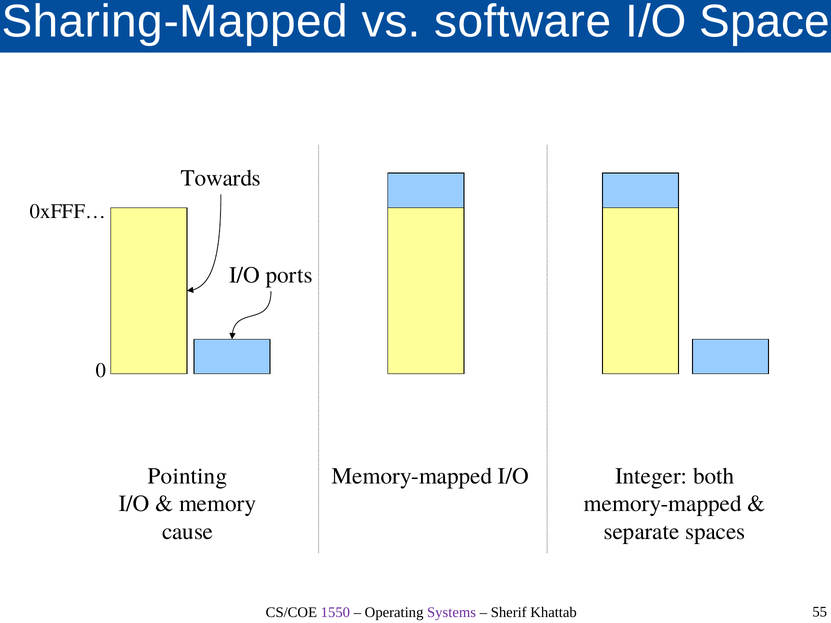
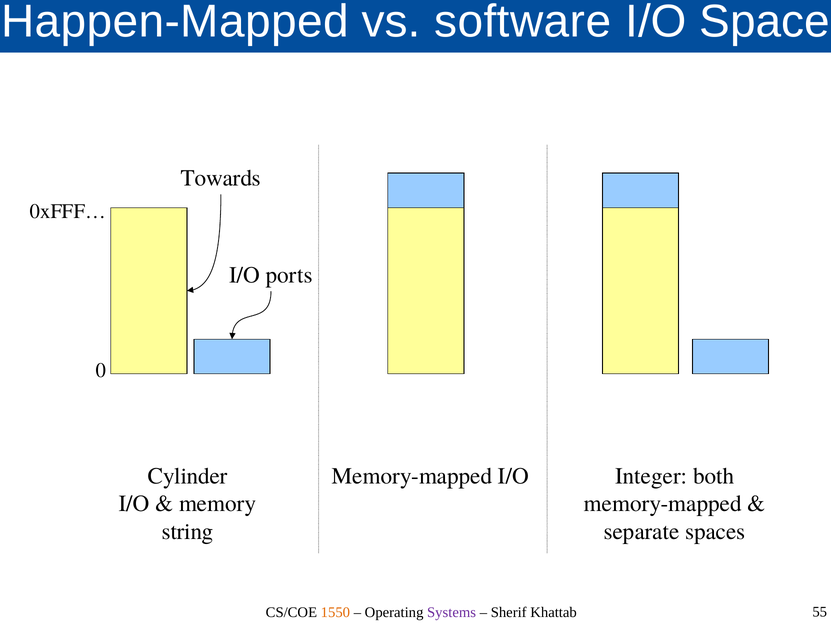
Sharing-Mapped: Sharing-Mapped -> Happen-Mapped (175, 22)
Pointing: Pointing -> Cylinder (188, 476)
cause: cause -> string (188, 532)
1550 colour: purple -> orange (335, 613)
